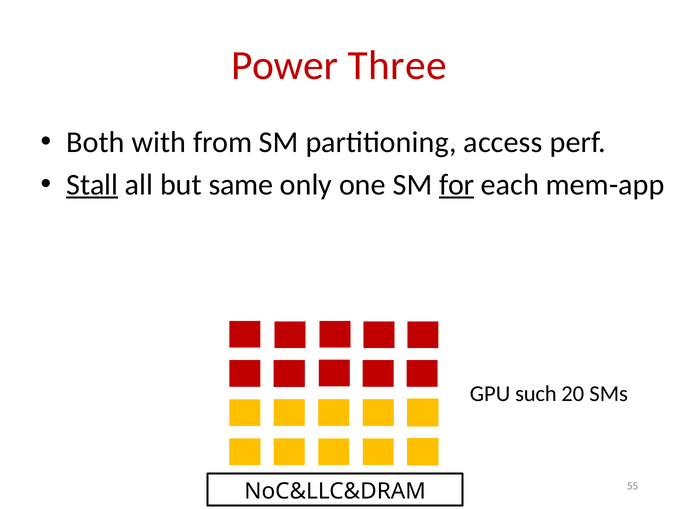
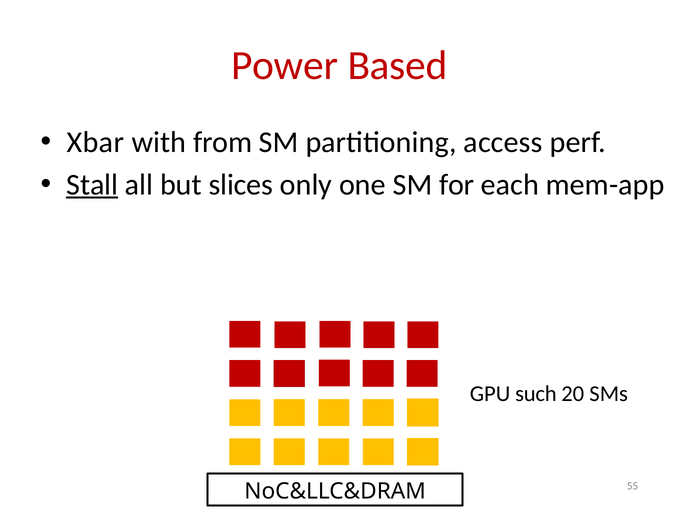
Three: Three -> Based (398, 66)
Both: Both -> Xbar (95, 142)
same: same -> slices (241, 185)
for underline: present -> none (457, 185)
